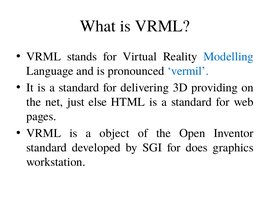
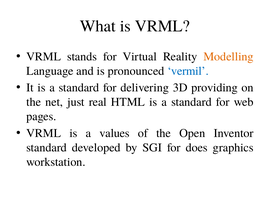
Modelling colour: blue -> orange (229, 57)
else: else -> real (98, 102)
object: object -> values (115, 133)
